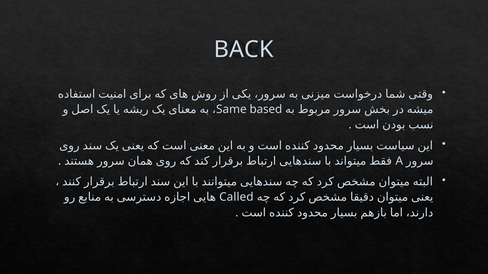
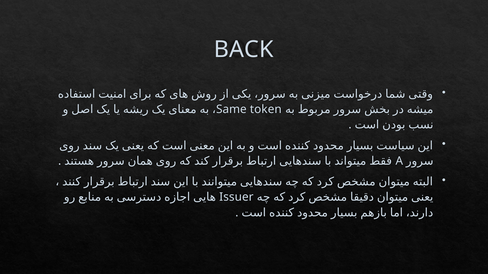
based: based -> token (266, 110)
Called: Called -> Issuer (236, 197)
